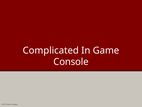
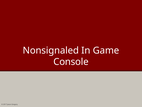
Complicated: Complicated -> Nonsignaled (51, 50)
